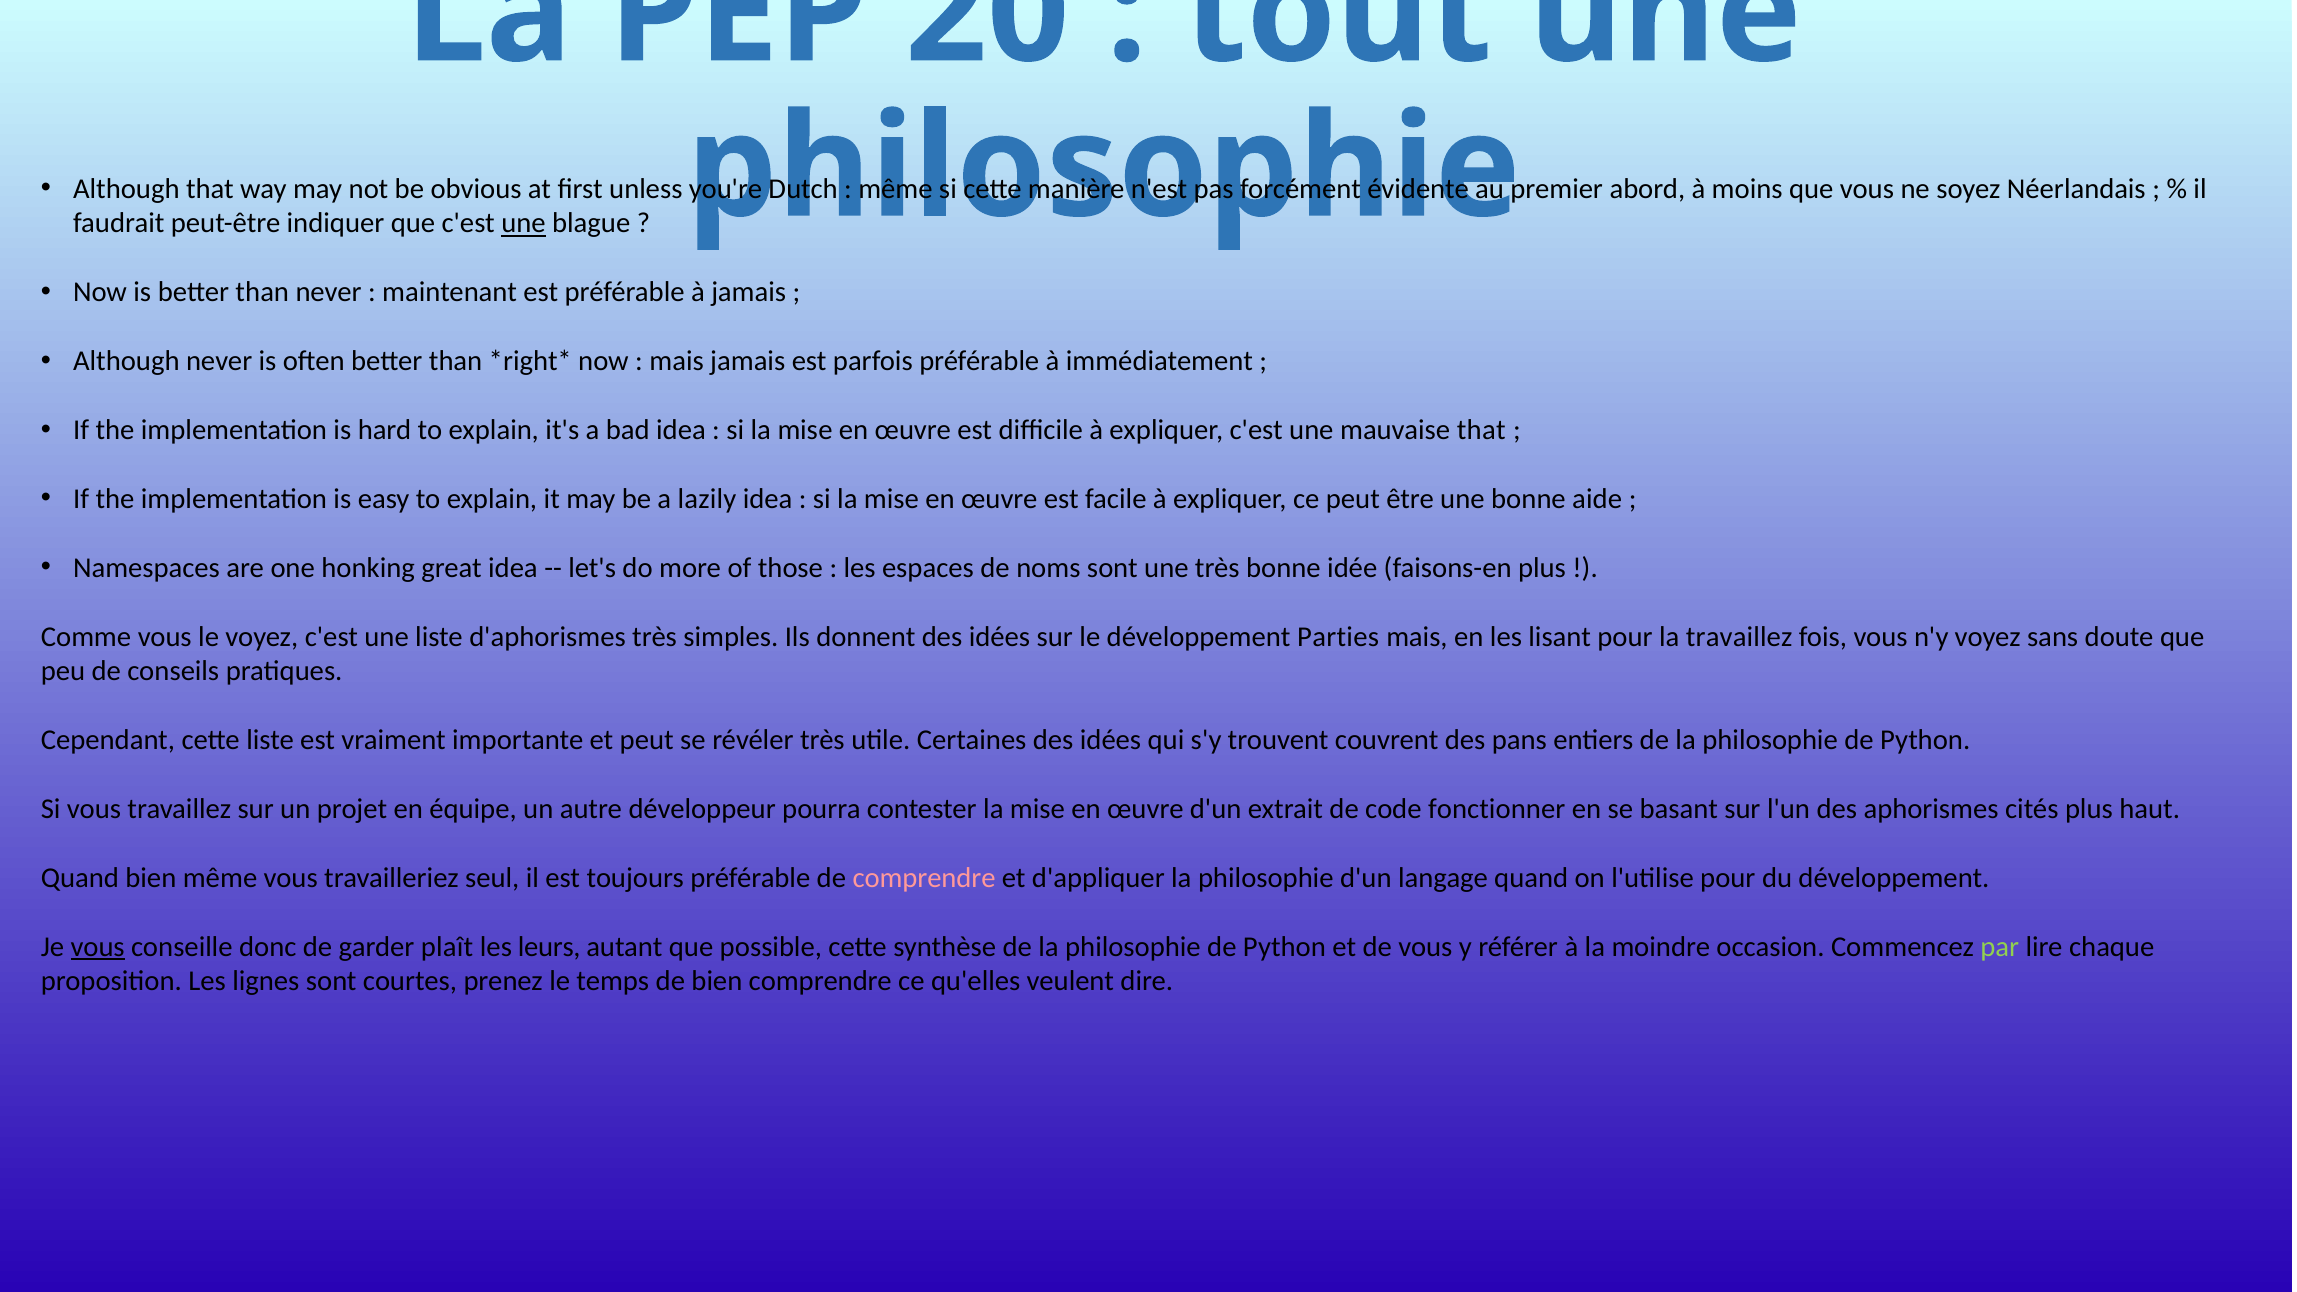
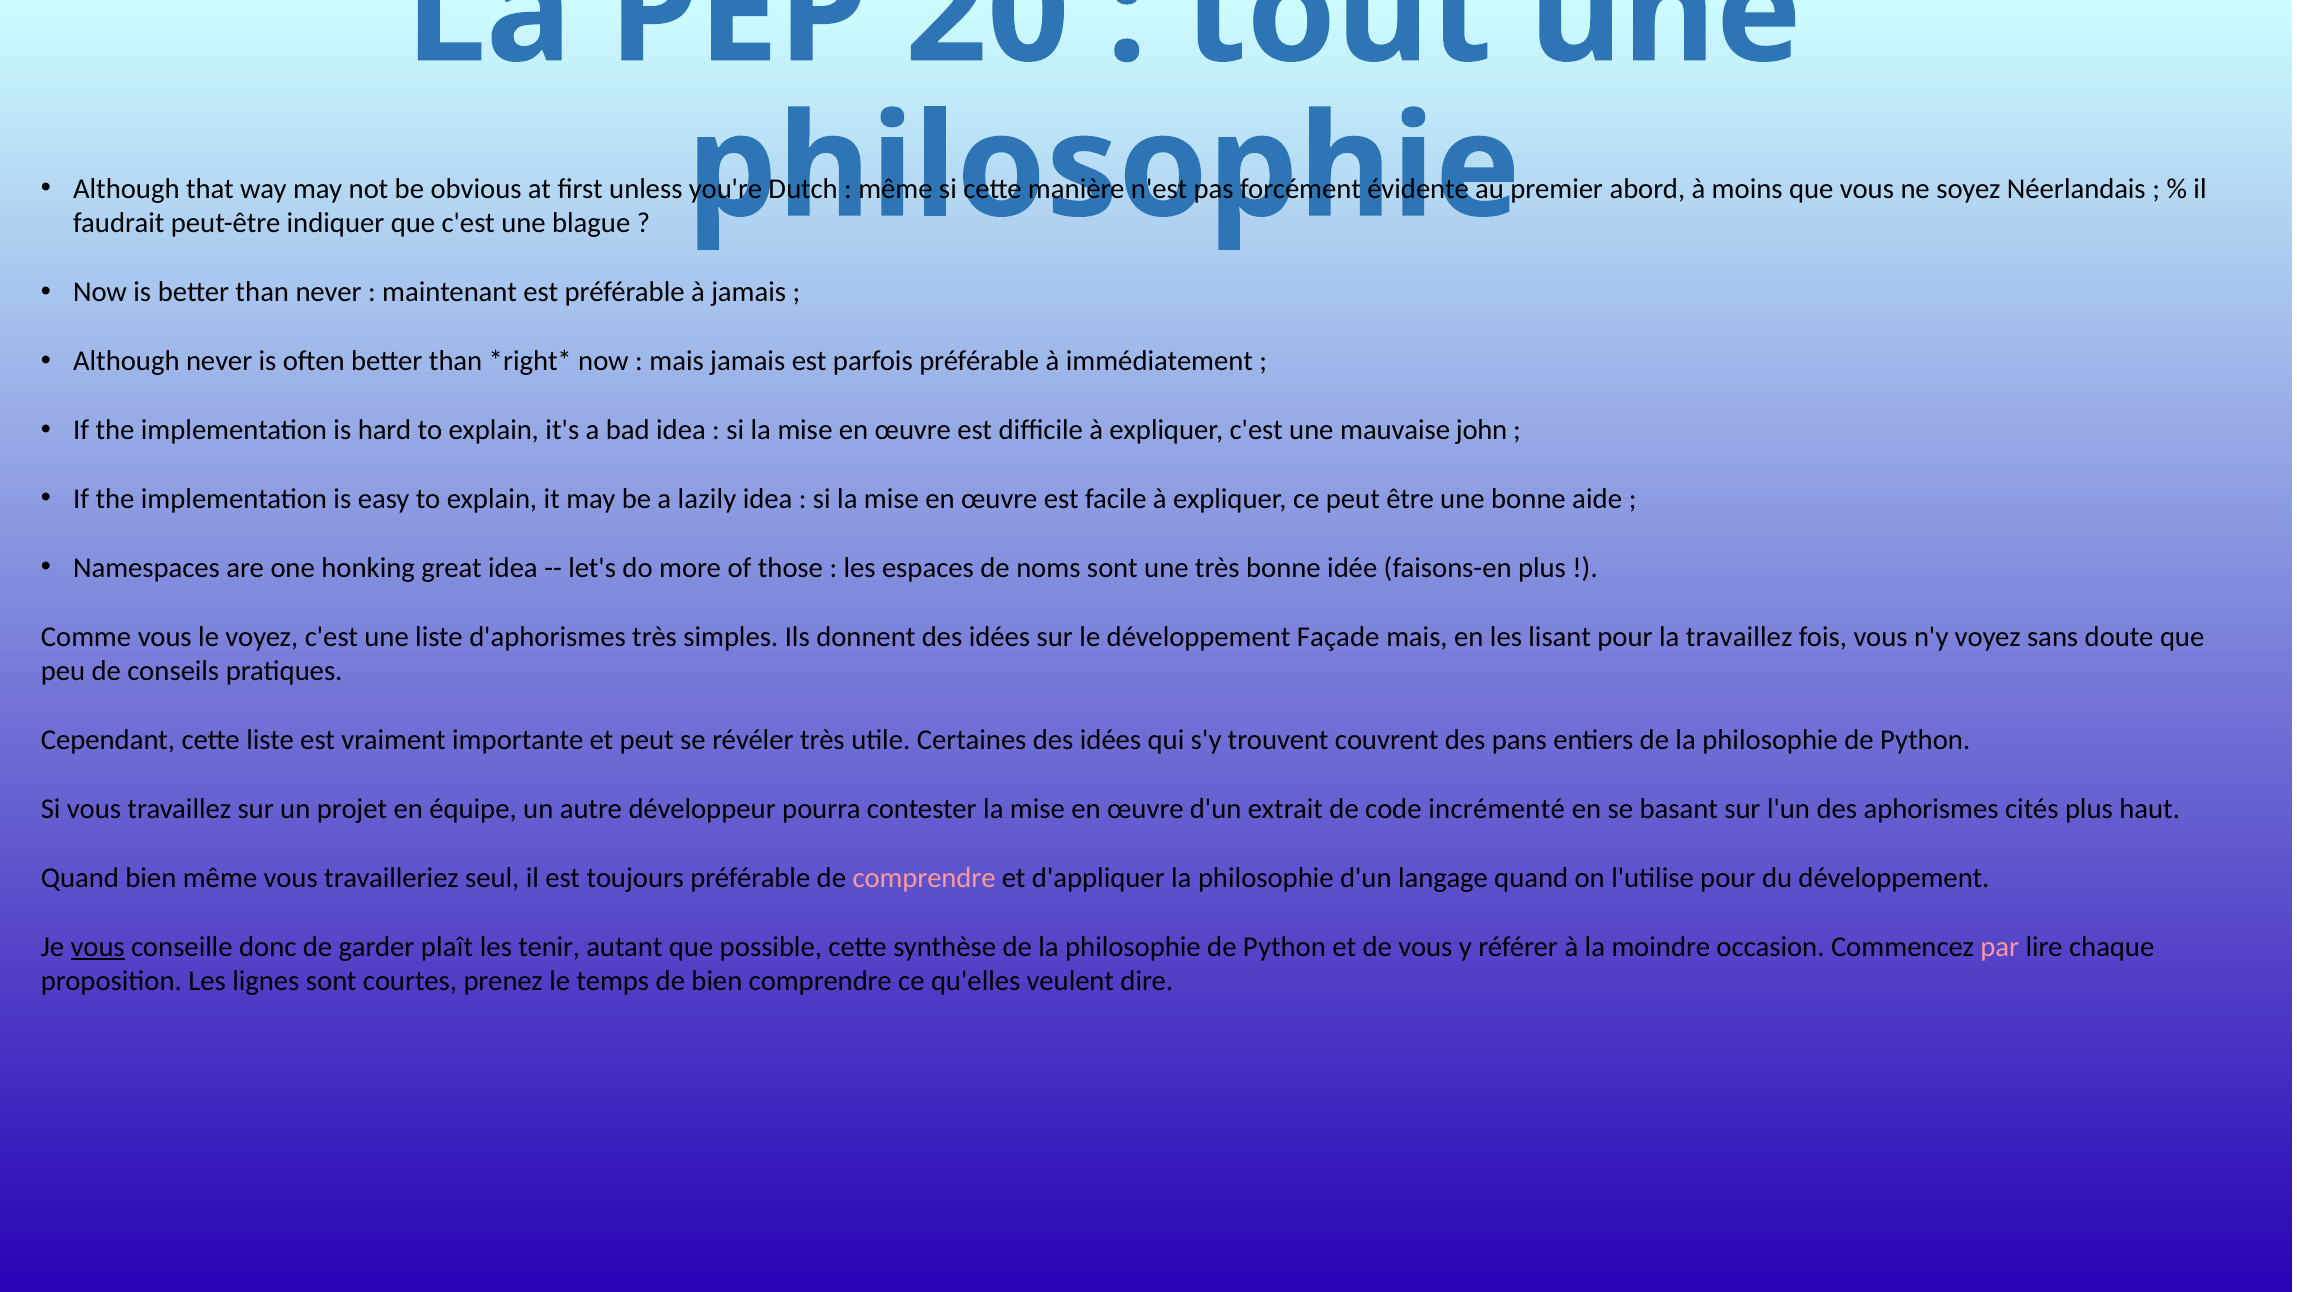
une underline: present -> none (523, 223)
mauvaise that: that -> john (1482, 430)
Parties: Parties -> Façade (1338, 637)
fonctionner: fonctionner -> incrémenté (1497, 809)
leurs: leurs -> tenir (549, 947)
par colour: light green -> pink (2000, 947)
